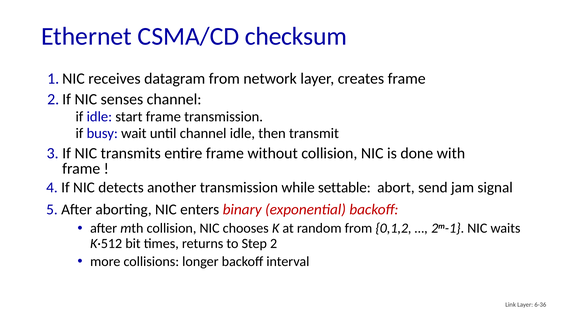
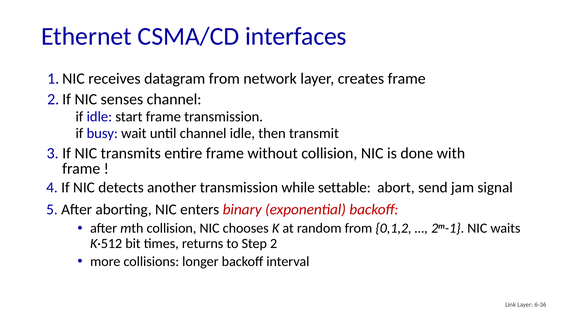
checksum: checksum -> interfaces (296, 37)
